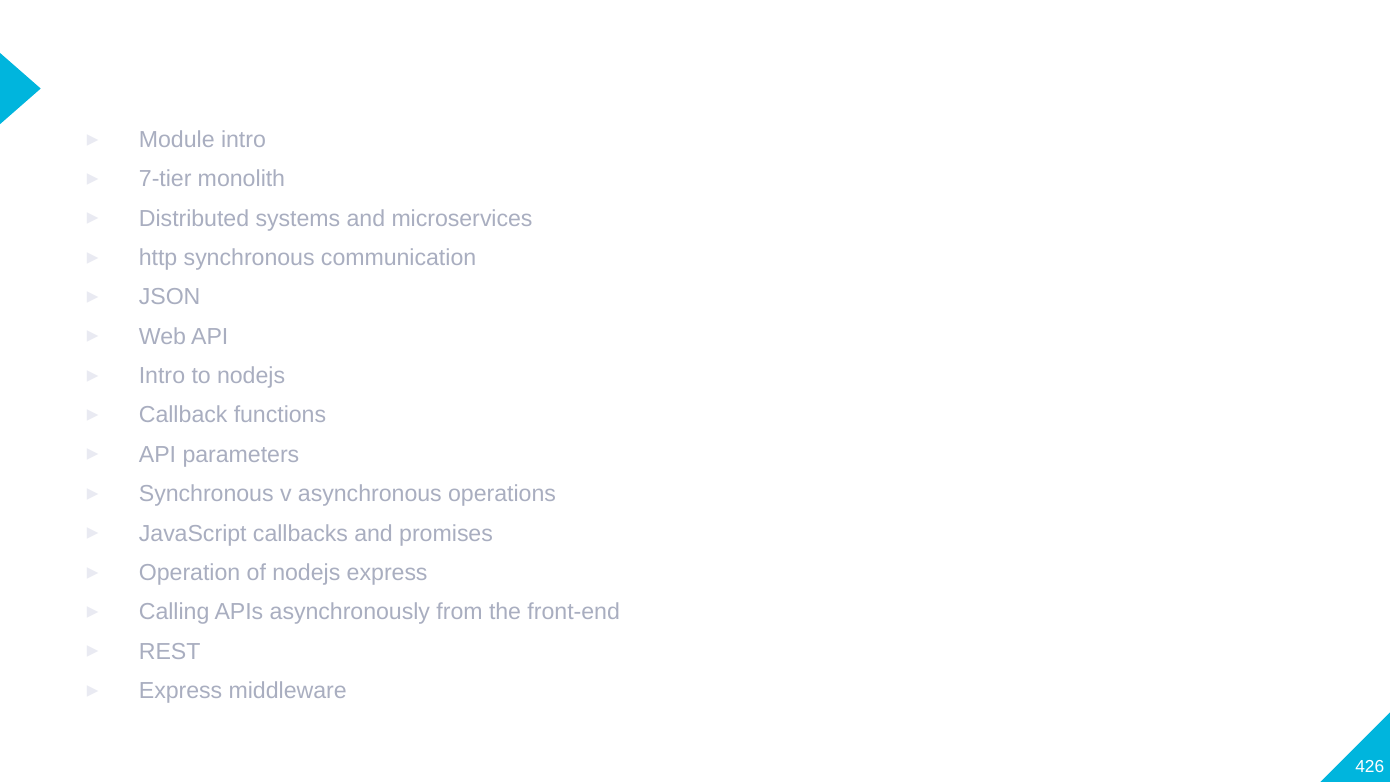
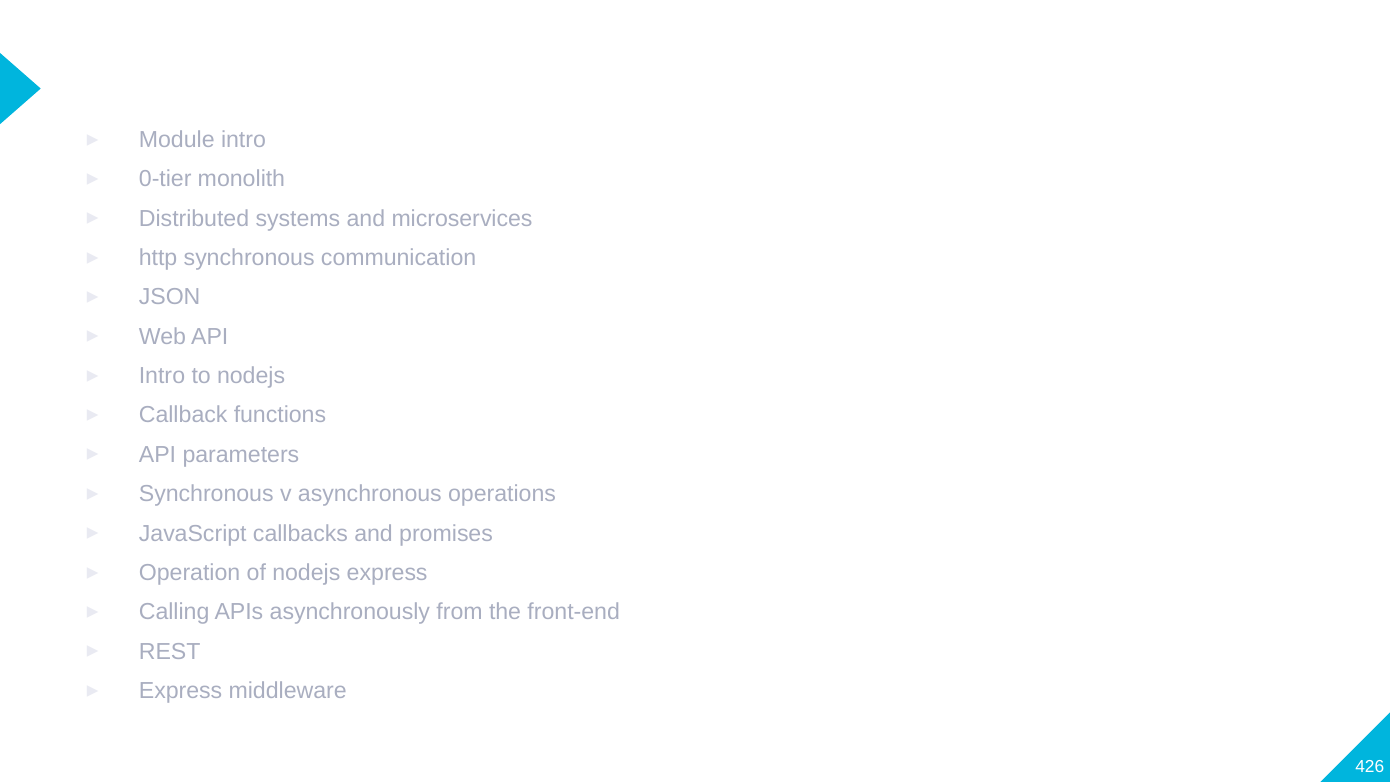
7-tier: 7-tier -> 0-tier (165, 179)
